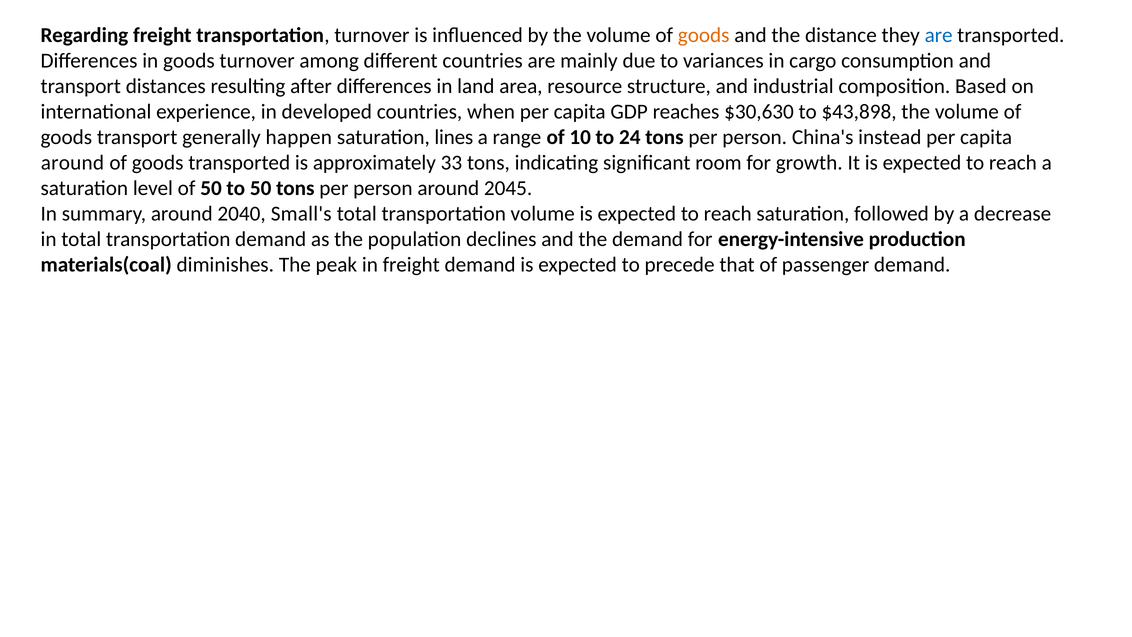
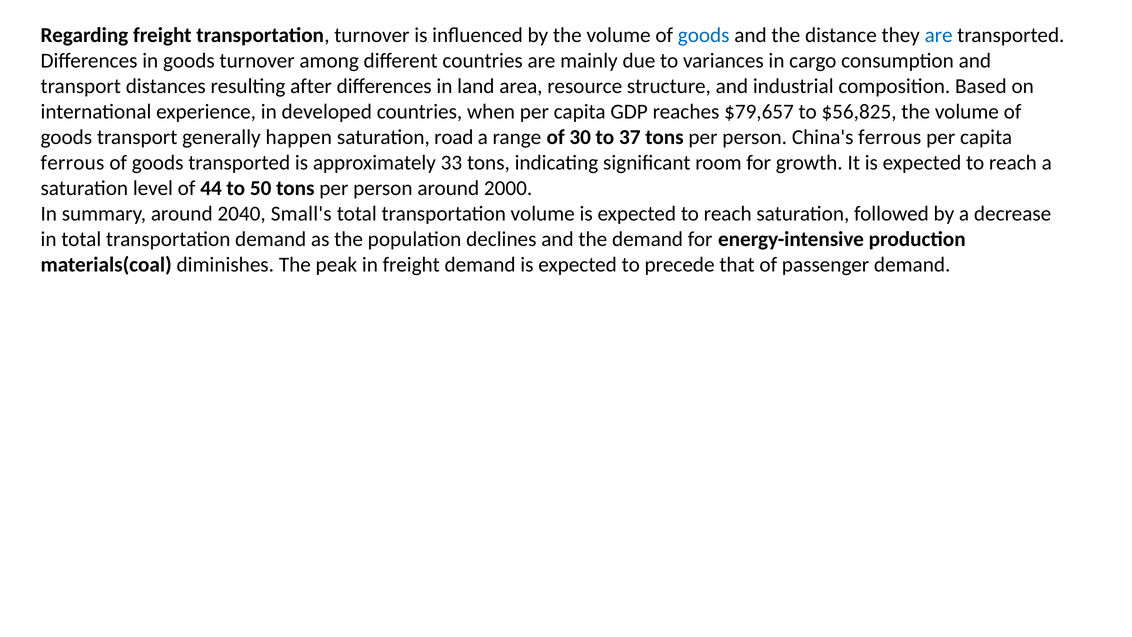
goods colour: orange -> blue (704, 35)
$30,630: $30,630 -> $79,657 (759, 112)
$43,898: $43,898 -> $56,825 (859, 112)
lines: lines -> road (454, 137)
10: 10 -> 30 (580, 137)
24: 24 -> 37 (630, 137)
China's instead: instead -> ferrous (890, 137)
around: around -> ferrous (72, 163)
of 50: 50 -> 44 (211, 188)
2045: 2045 -> 2000 (508, 188)
